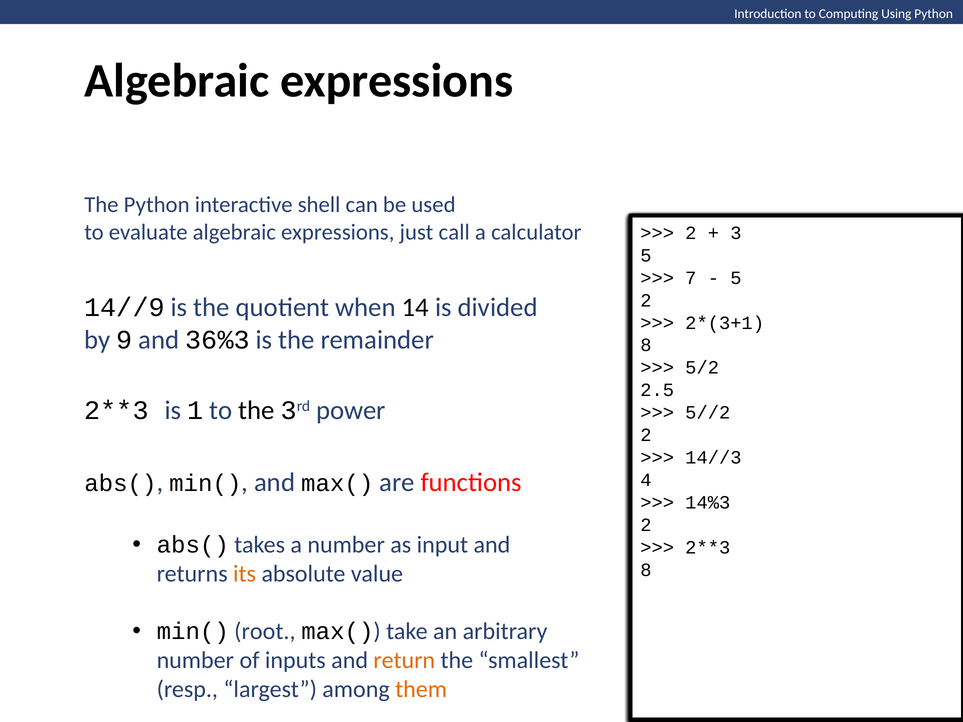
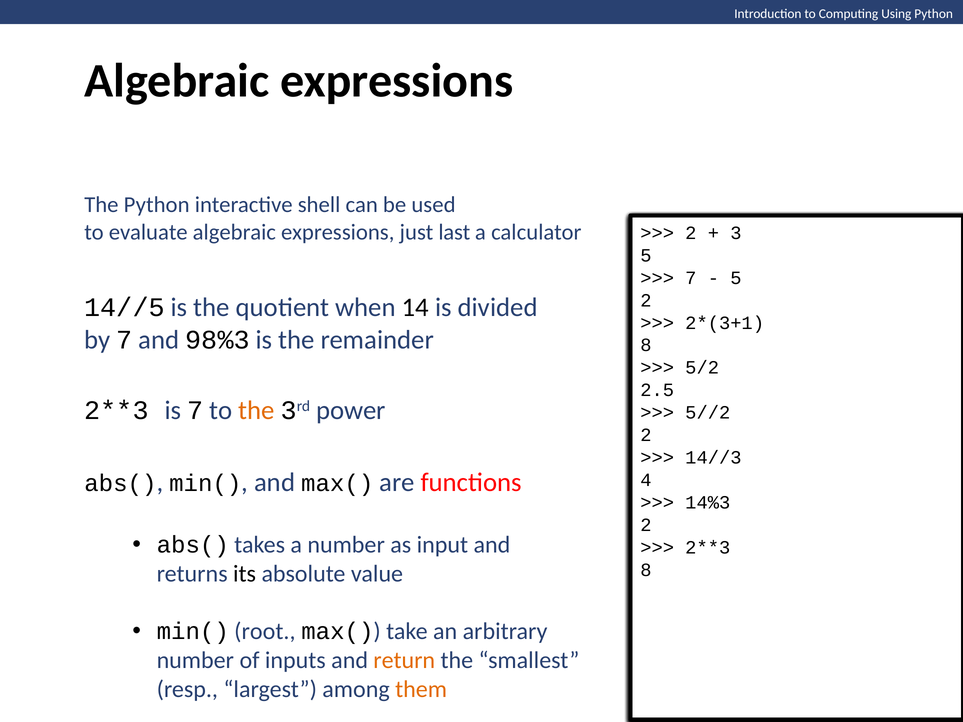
call: call -> last (454, 232)
14//9: 14//9 -> 14//5 (124, 308)
by 9: 9 -> 7 (124, 340)
36%3: 36%3 -> 98%3 (218, 340)
is 1: 1 -> 7 (195, 411)
the colour: black -> orange (256, 411)
its colour: orange -> black (245, 574)
